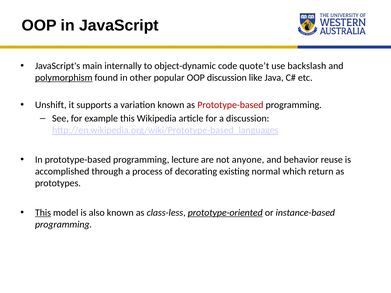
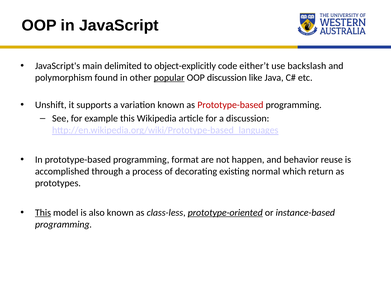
internally: internally -> delimited (123, 66)
object-dynamic: object-dynamic -> object-explicitly (185, 66)
quote’t: quote’t -> either’t (254, 66)
polymorphism underline: present -> none (64, 78)
popular underline: none -> present (169, 78)
lecture: lecture -> format (185, 160)
anyone: anyone -> happen (248, 160)
